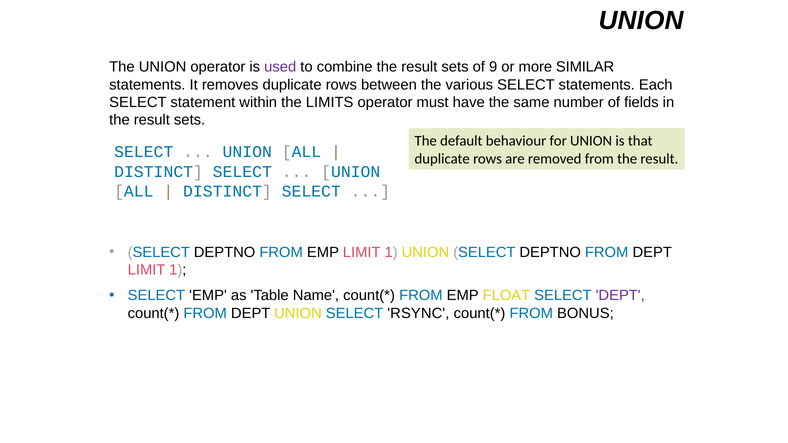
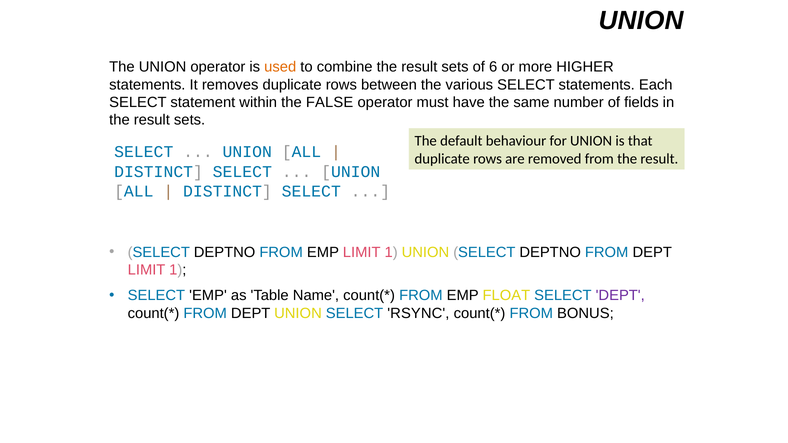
used colour: purple -> orange (280, 67)
9: 9 -> 6 (493, 67)
SIMILAR: SIMILAR -> HIGHER (585, 67)
LIMITS: LIMITS -> FALSE (330, 102)
